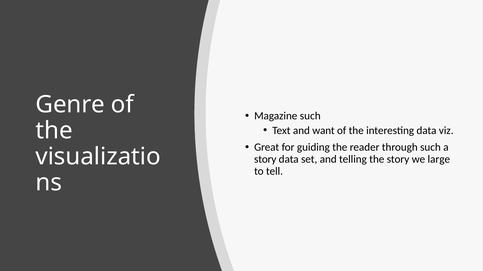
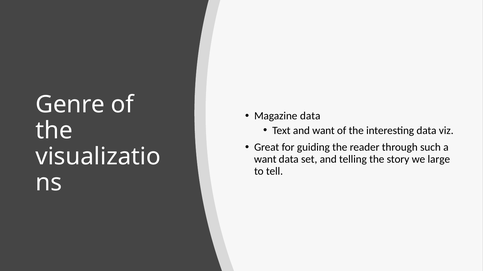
Magazine such: such -> data (310, 116)
story: story -> want (265, 160)
